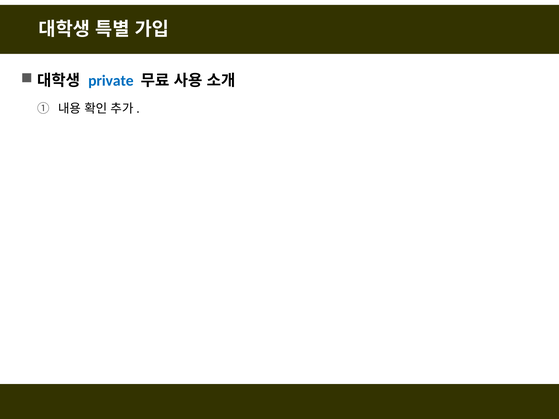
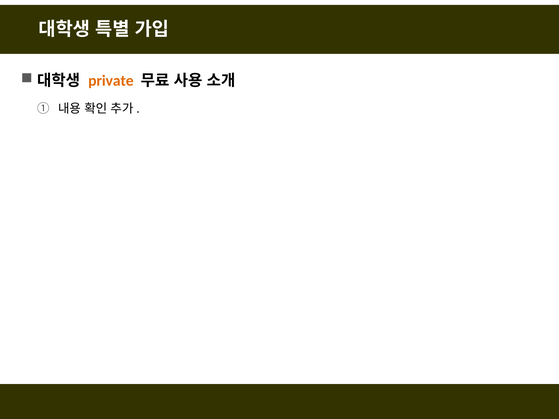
private colour: blue -> orange (111, 81)
